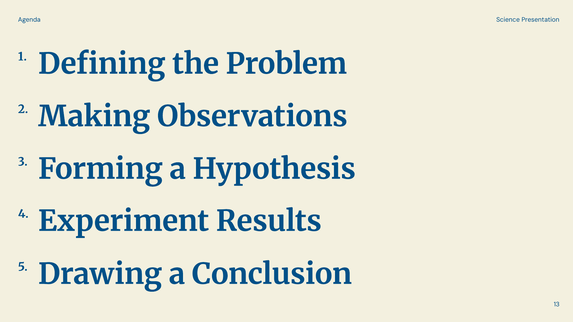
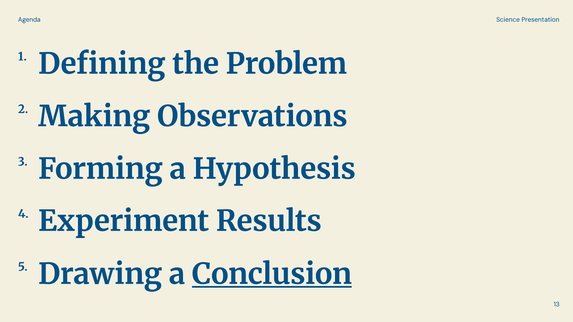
Conclusion underline: none -> present (272, 275)
